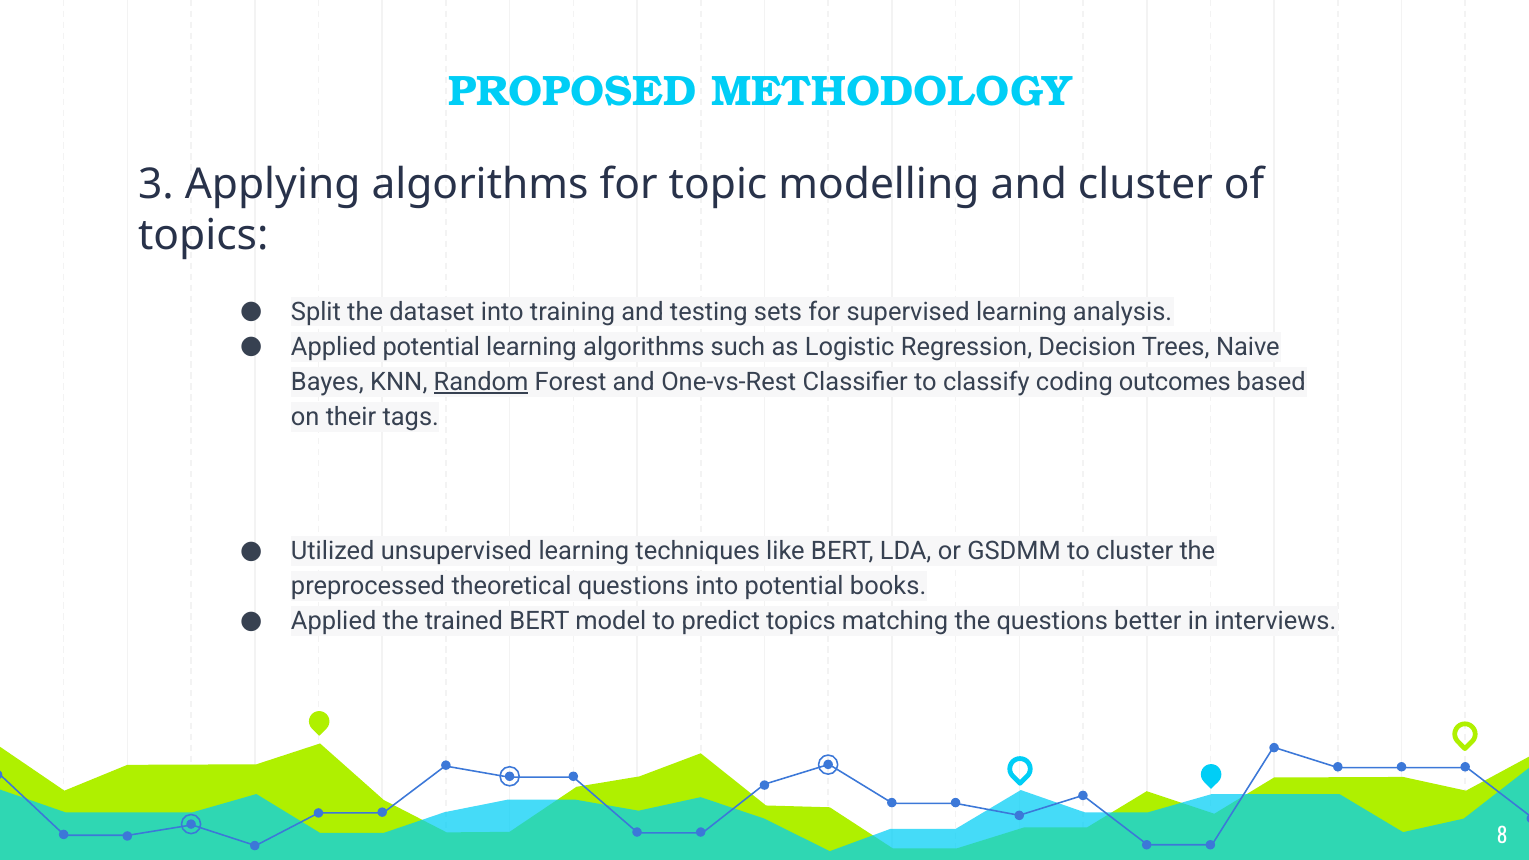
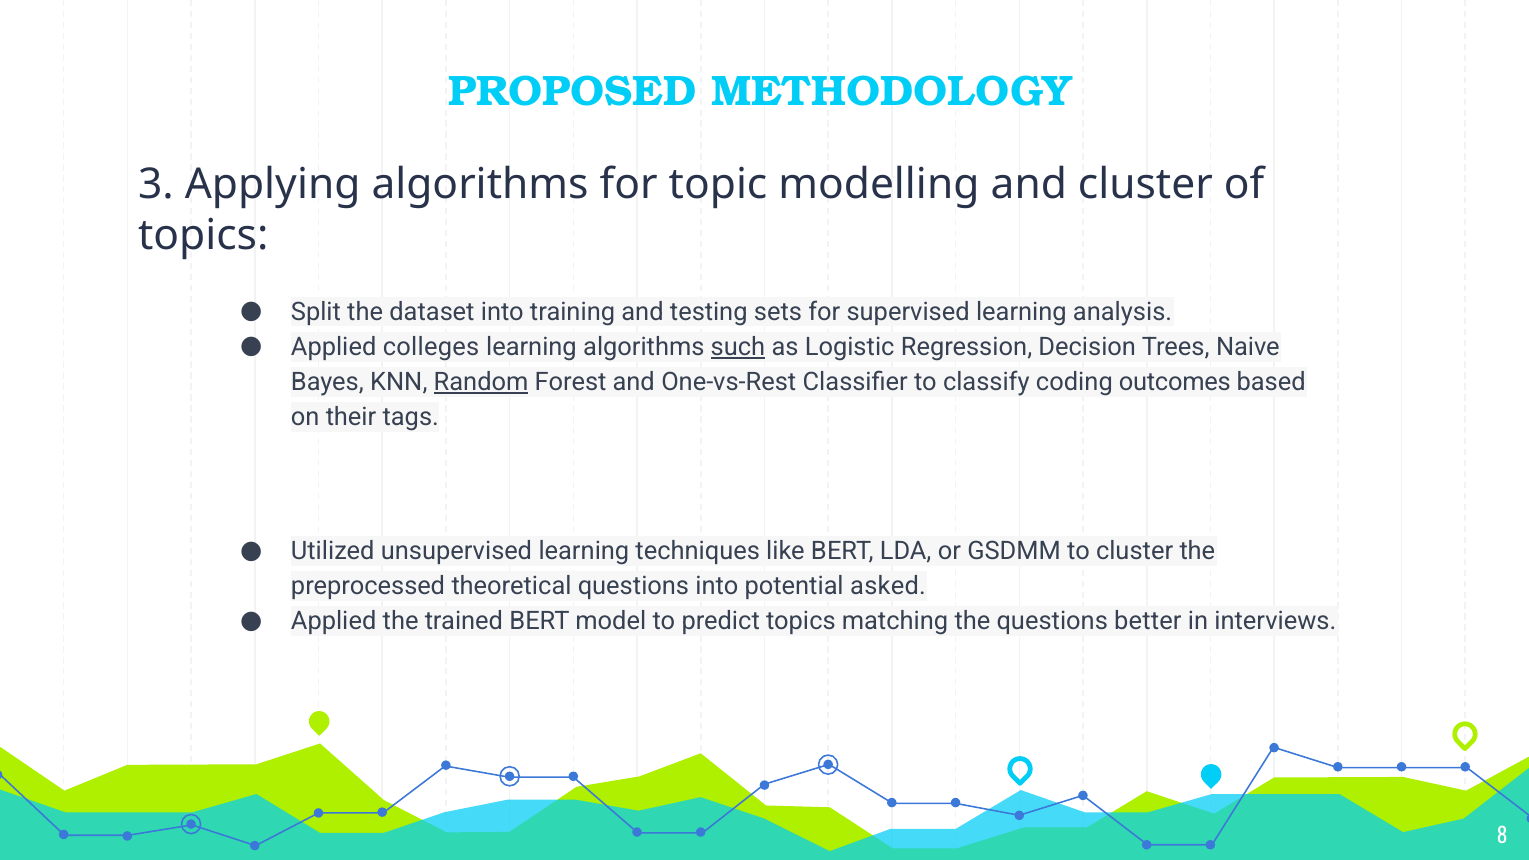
Applied potential: potential -> colleges (431, 347)
such underline: none -> present (738, 347)
books: books -> asked (888, 586)
